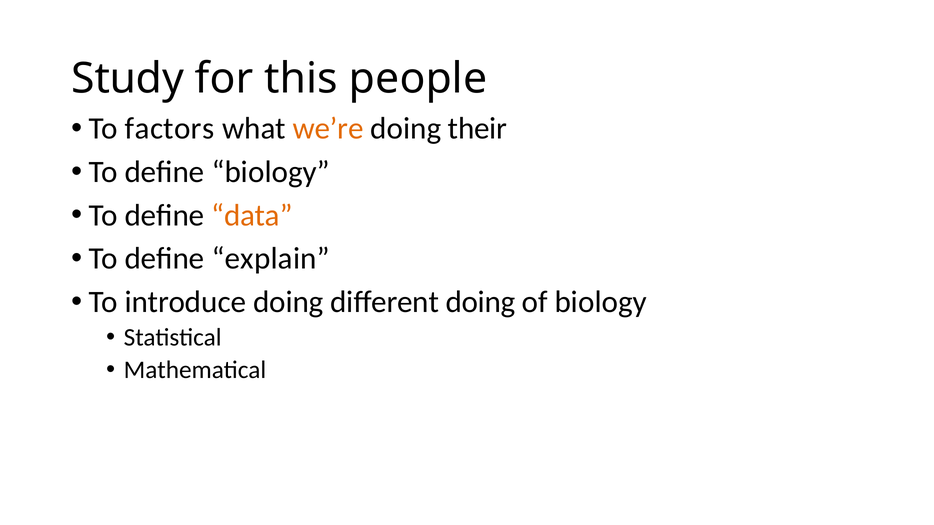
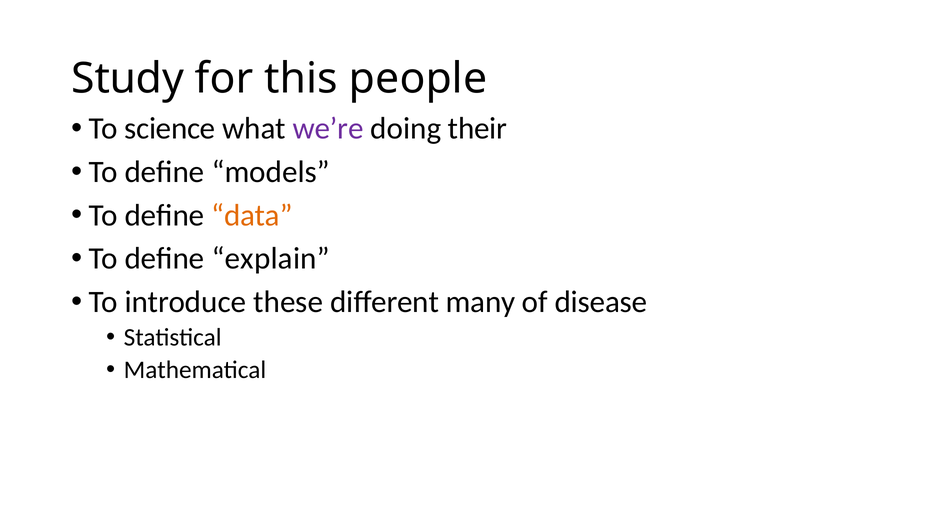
factors: factors -> science (170, 129)
we’re colour: orange -> purple (328, 129)
define biology: biology -> models (271, 172)
introduce doing: doing -> these (288, 302)
different doing: doing -> many (481, 302)
of biology: biology -> disease (601, 302)
